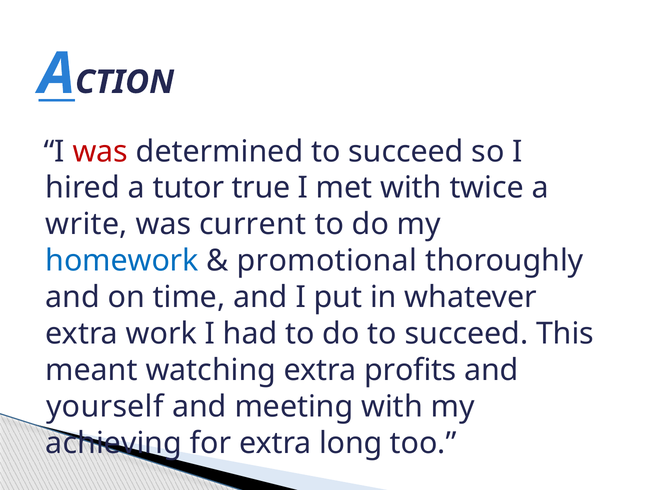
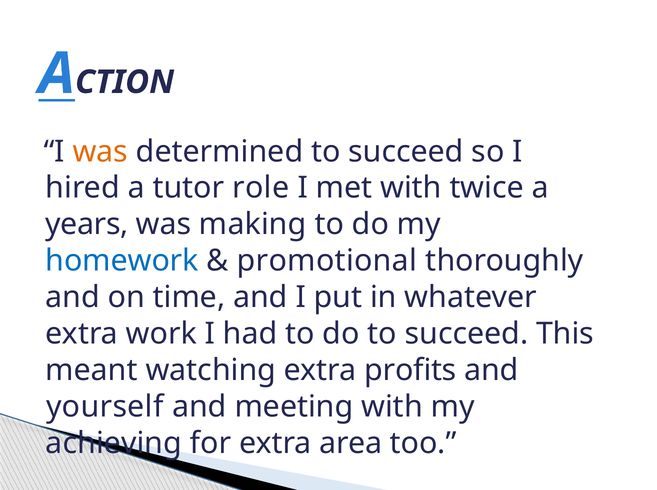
was colour: red -> orange (100, 152)
true: true -> role (261, 188)
write: write -> years (87, 225)
current: current -> making (253, 225)
long: long -> area (351, 444)
